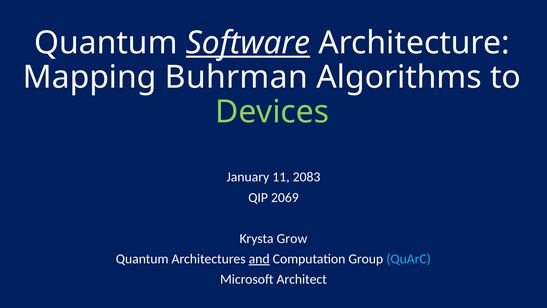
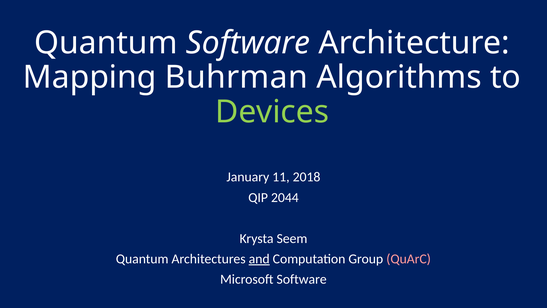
Software underline: present -> none (248, 43)
2083: 2083 -> 2018 (307, 177)
2069: 2069 -> 2044 (285, 197)
Grow: Grow -> Seem (292, 238)
QuArC colour: light blue -> pink (409, 259)
Microsoft Architect: Architect -> Software (302, 279)
